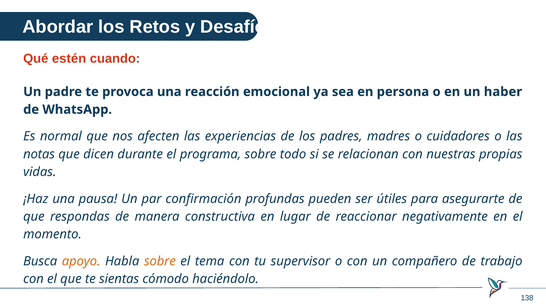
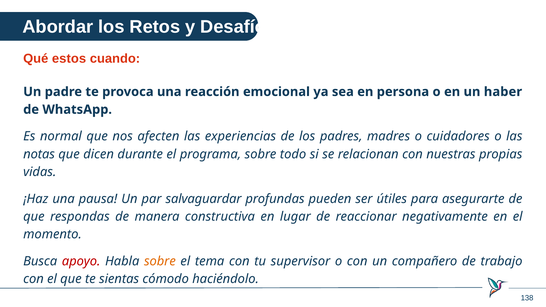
estén: estén -> estos (69, 59)
confirmación: confirmación -> salvaguardar (204, 199)
apoyo colour: orange -> red (81, 261)
